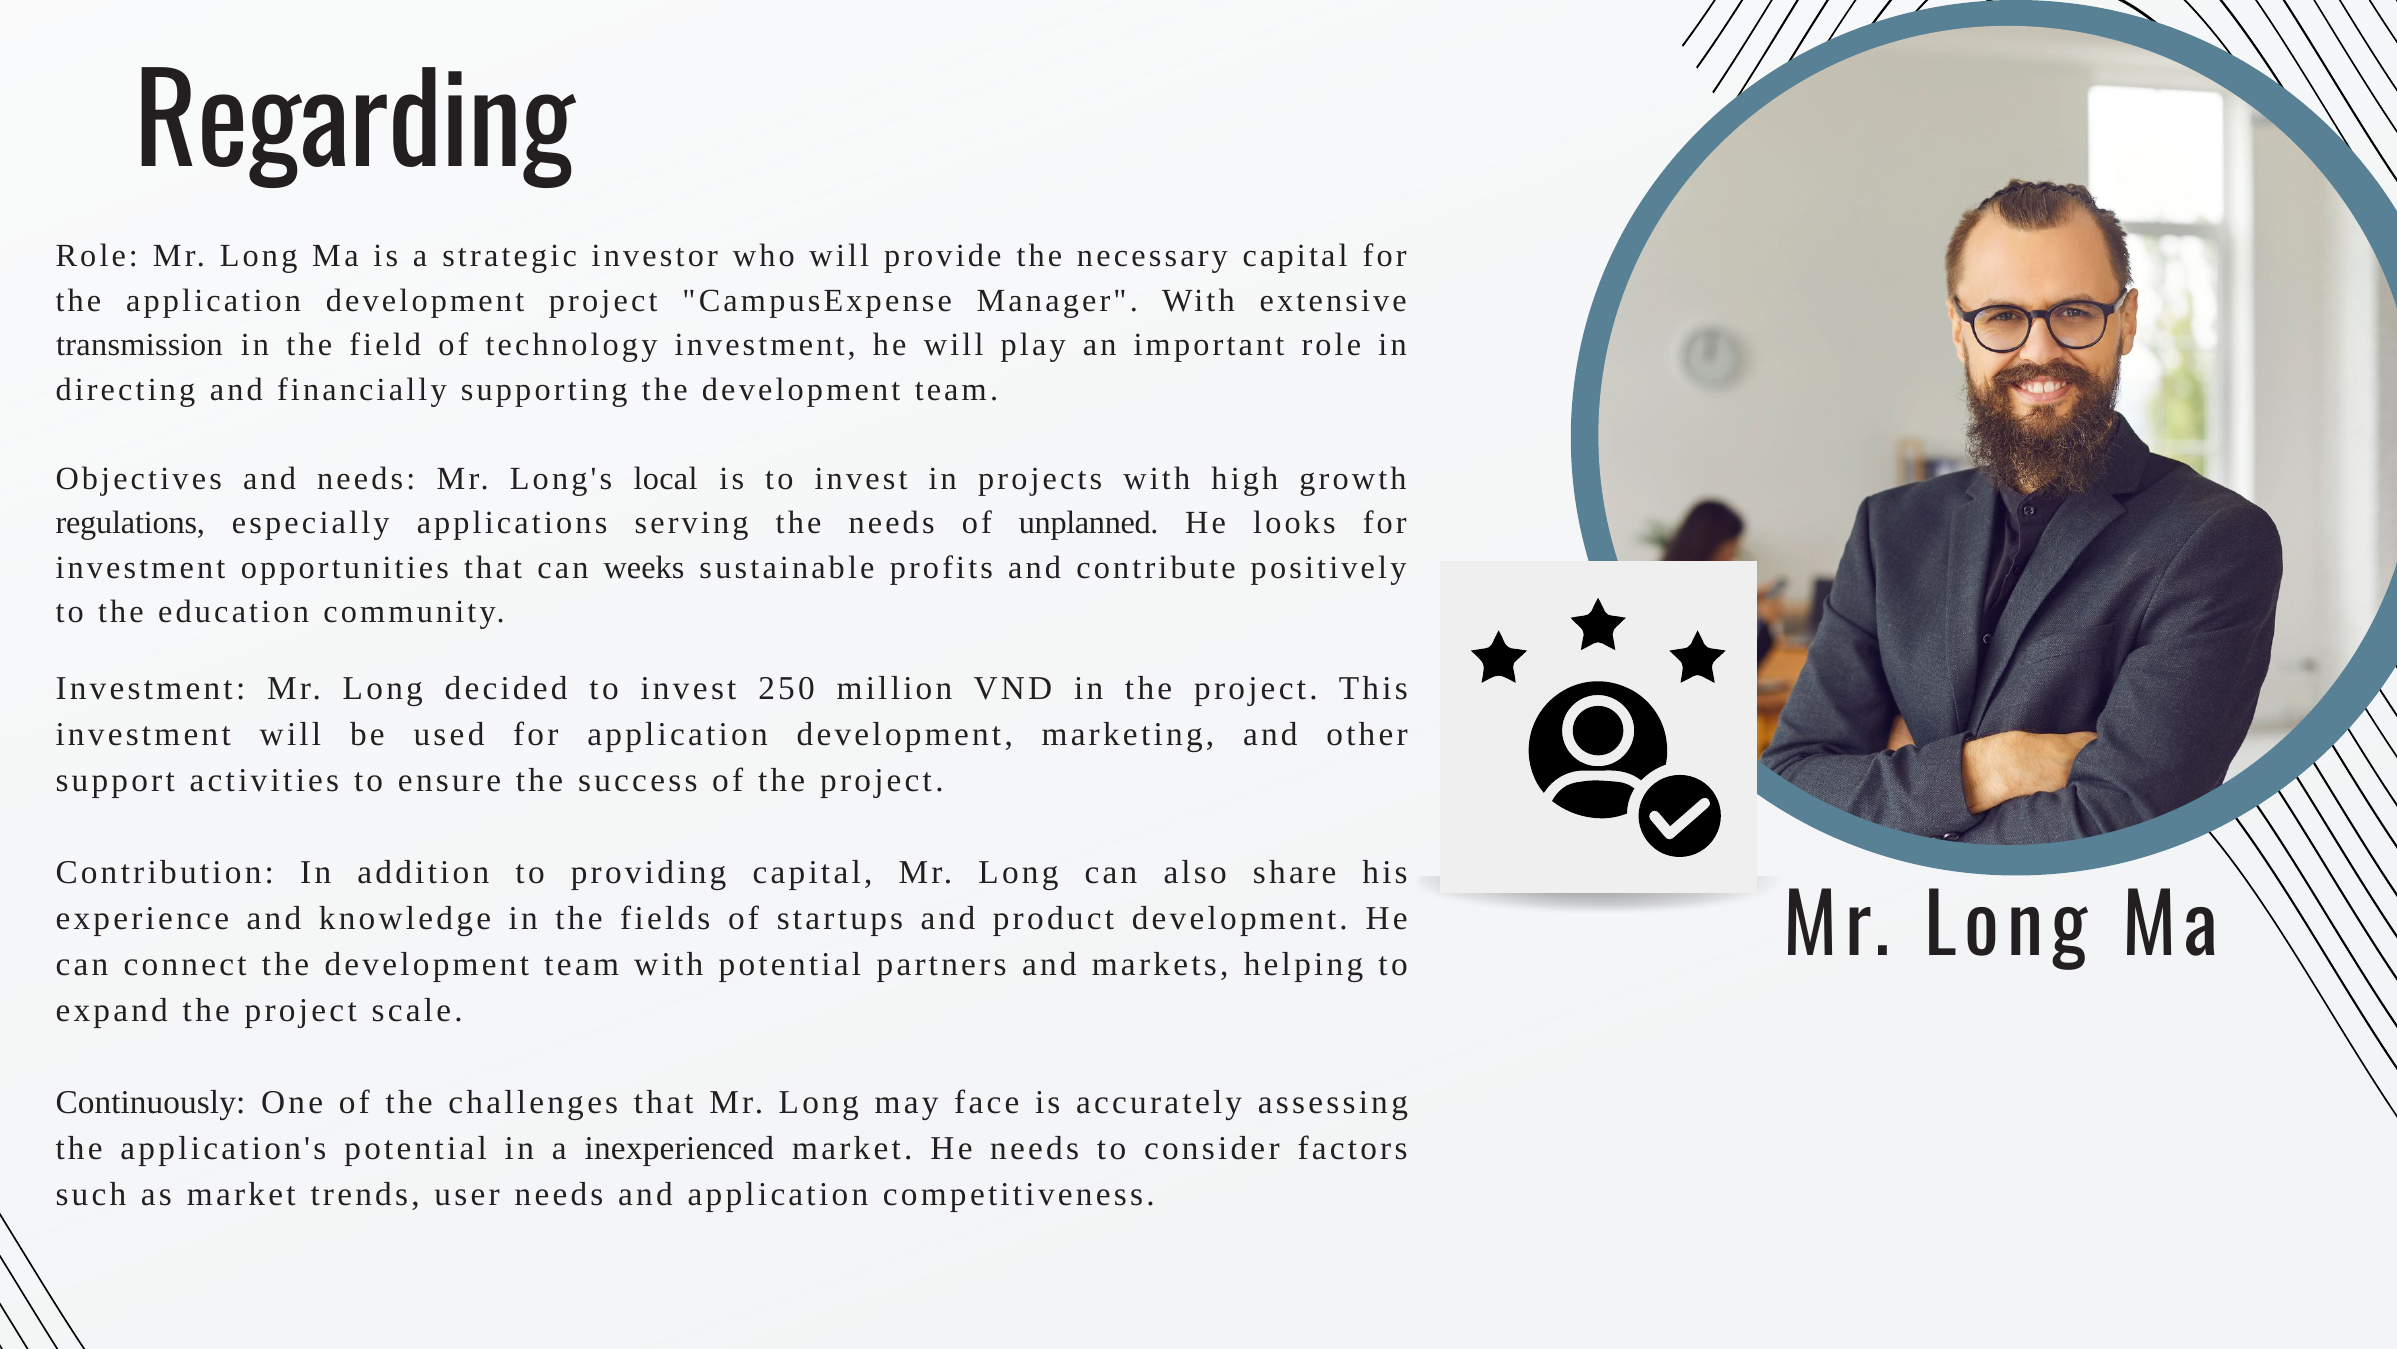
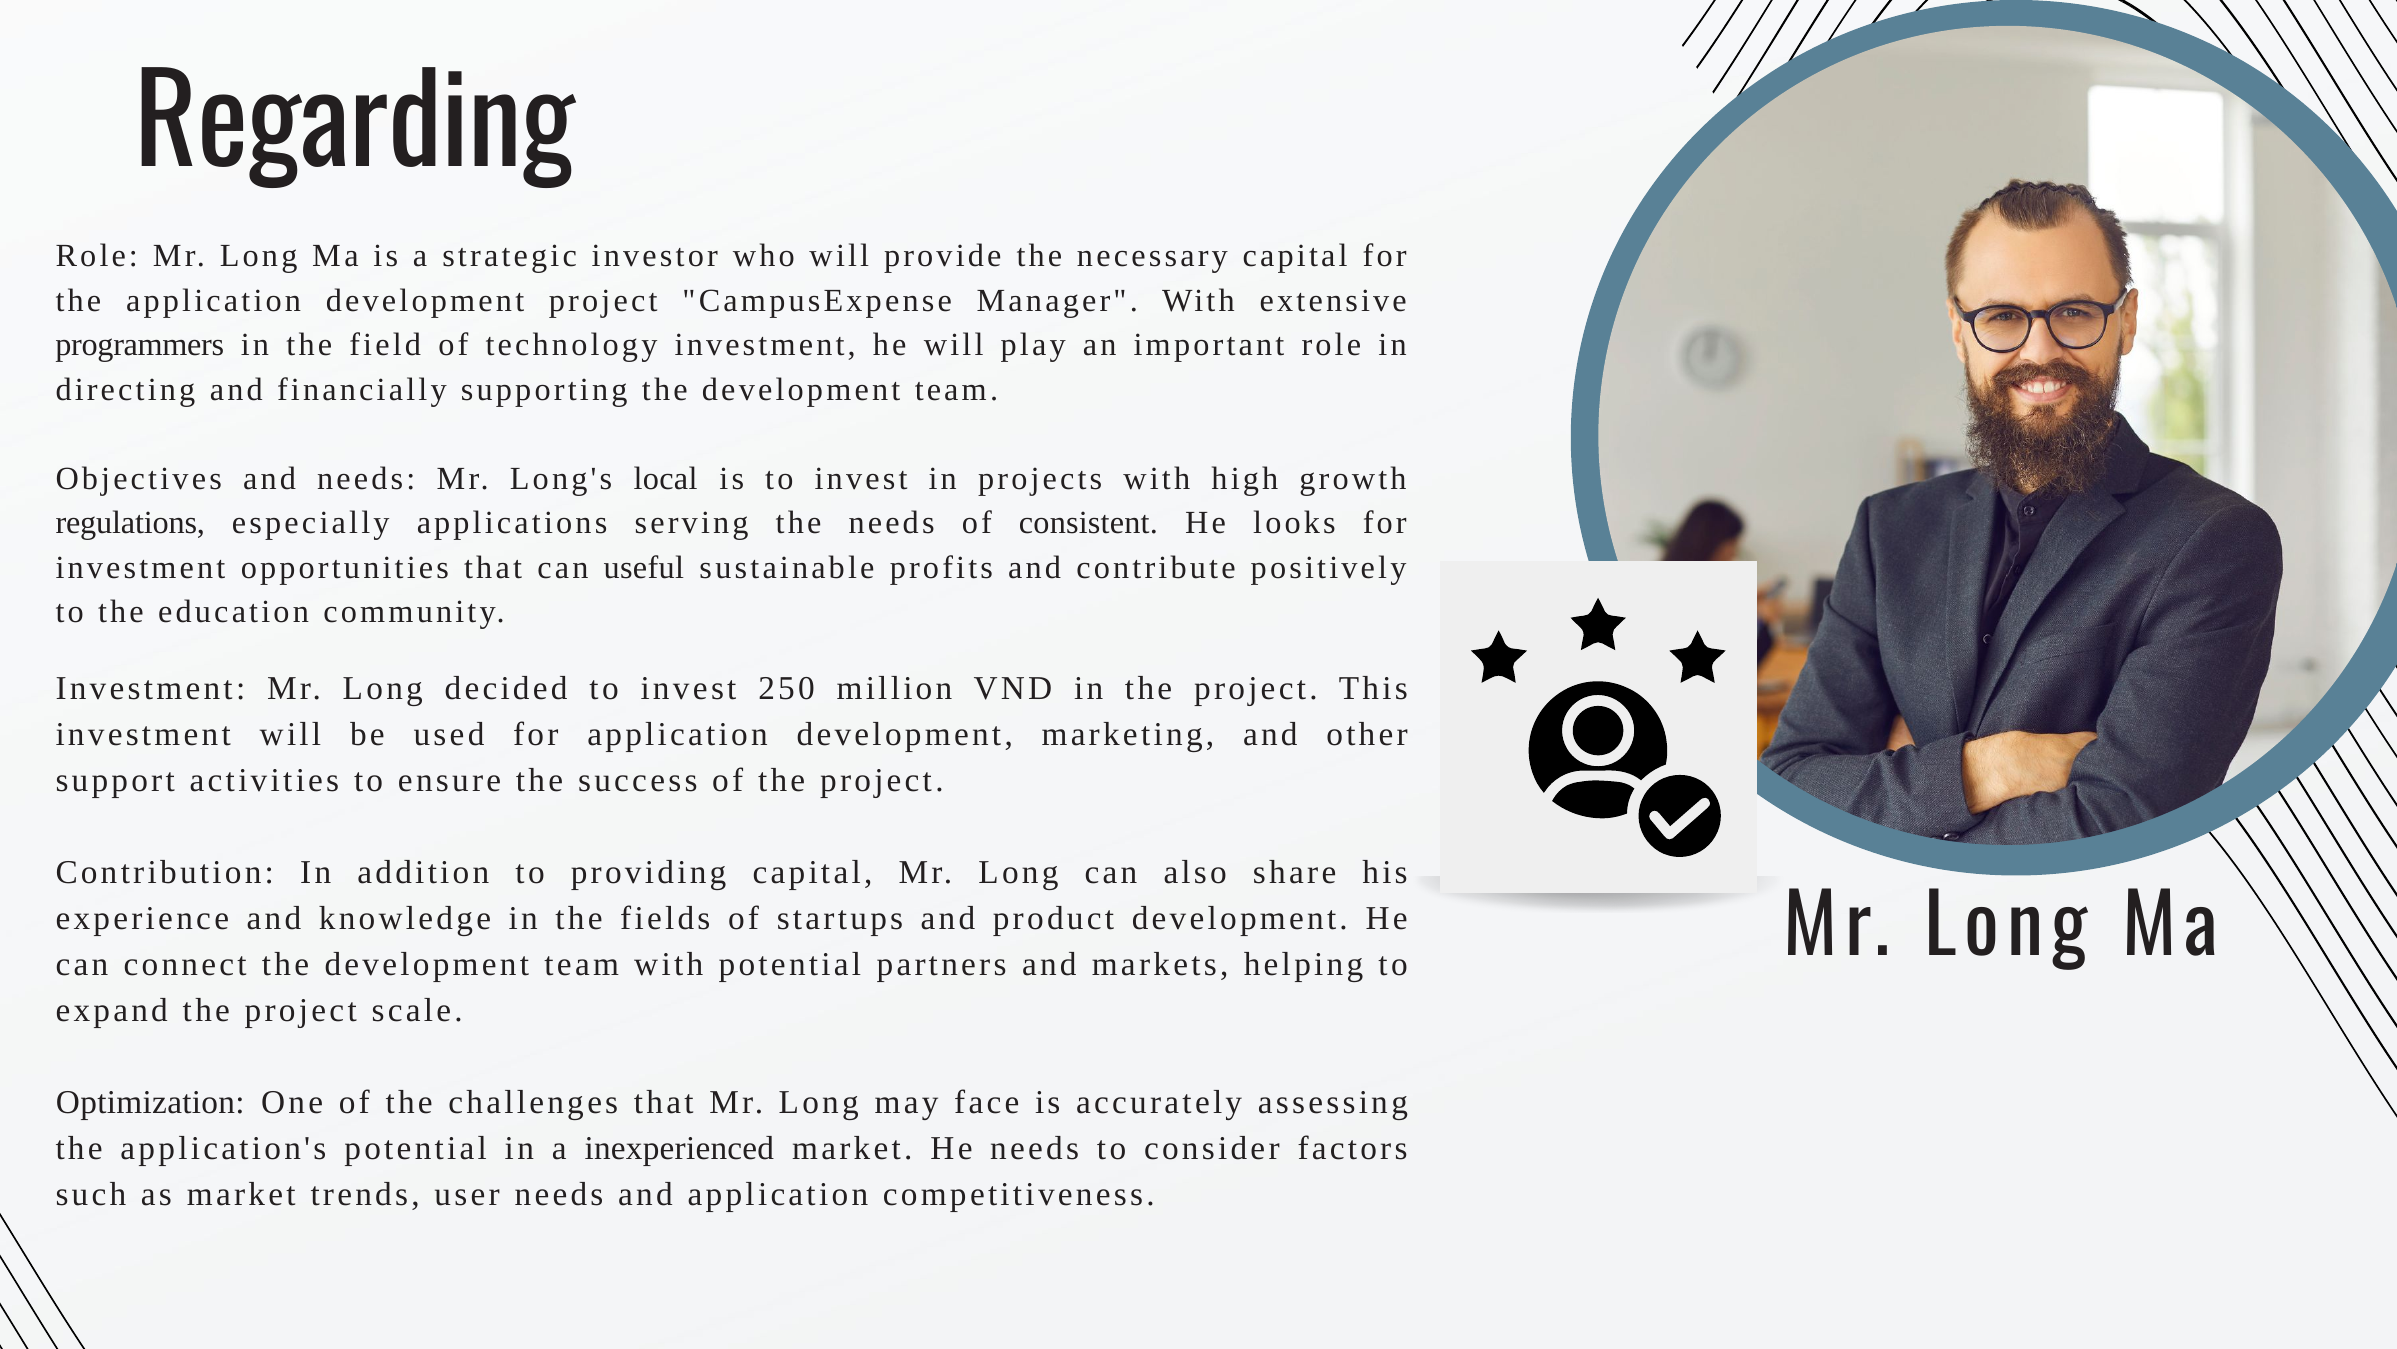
transmission: transmission -> programmers (140, 345)
unplanned: unplanned -> consistent (1088, 523)
weeks: weeks -> useful (644, 568)
Continuously: Continuously -> Optimization (150, 1102)
